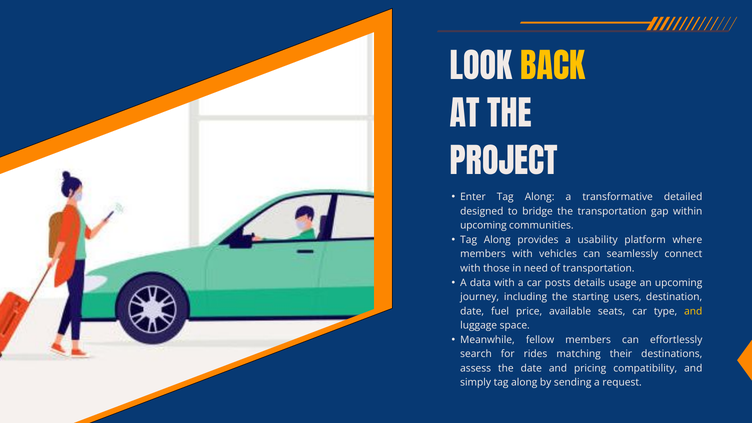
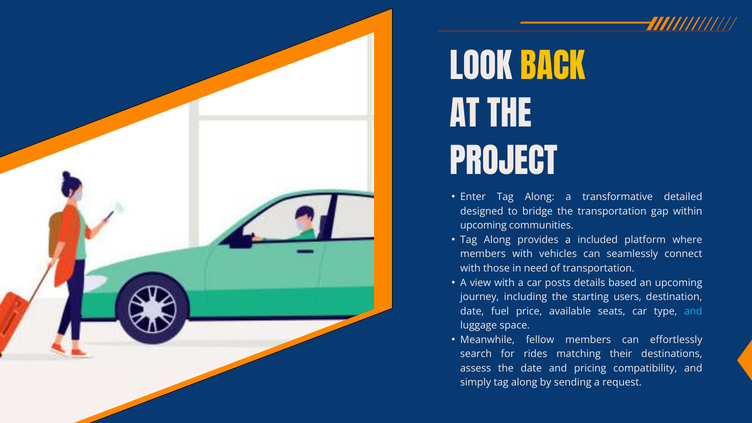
usability: usability -> included (598, 240)
data: data -> view (480, 283)
usage: usage -> based (623, 283)
and colour: yellow -> light blue (693, 311)
